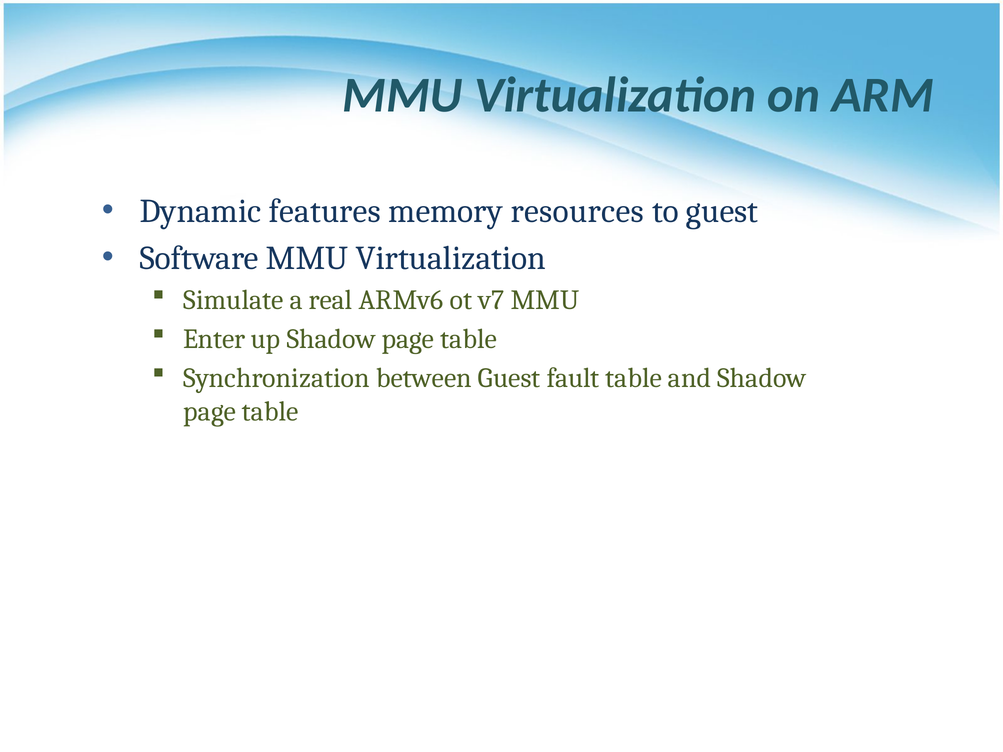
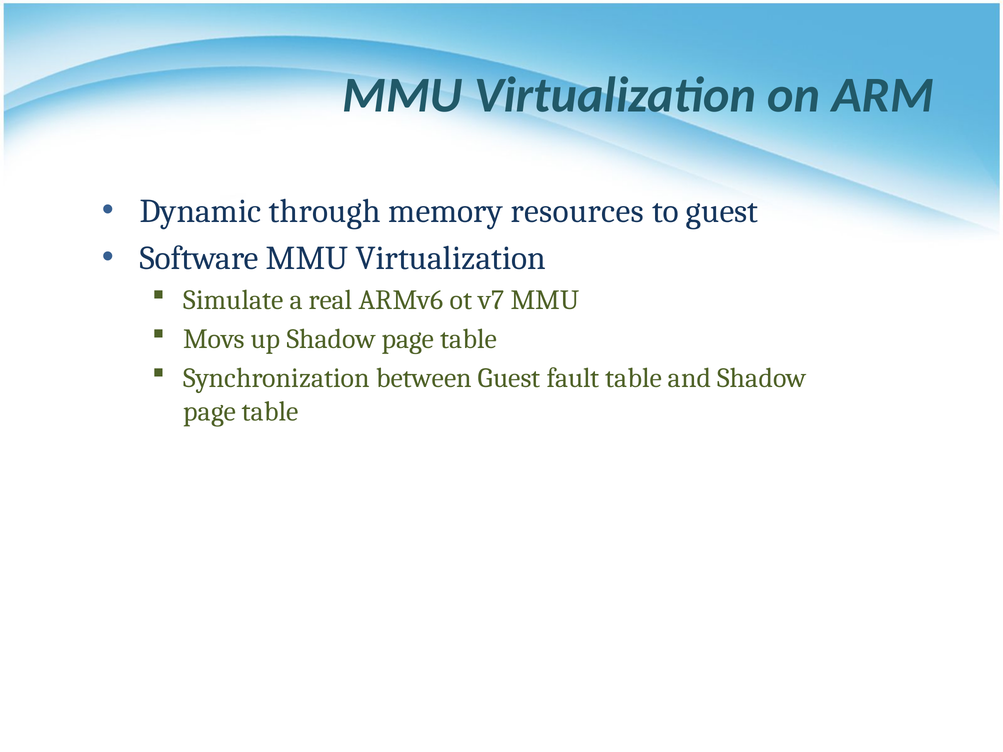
features: features -> through (325, 211)
Enter: Enter -> Movs (214, 339)
